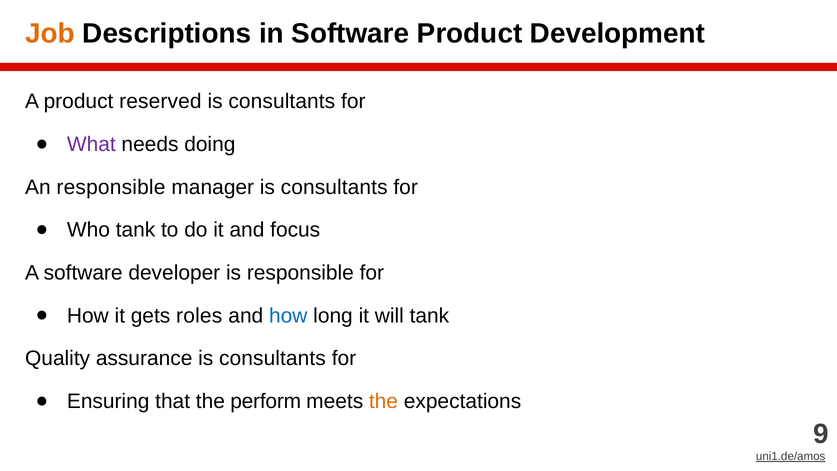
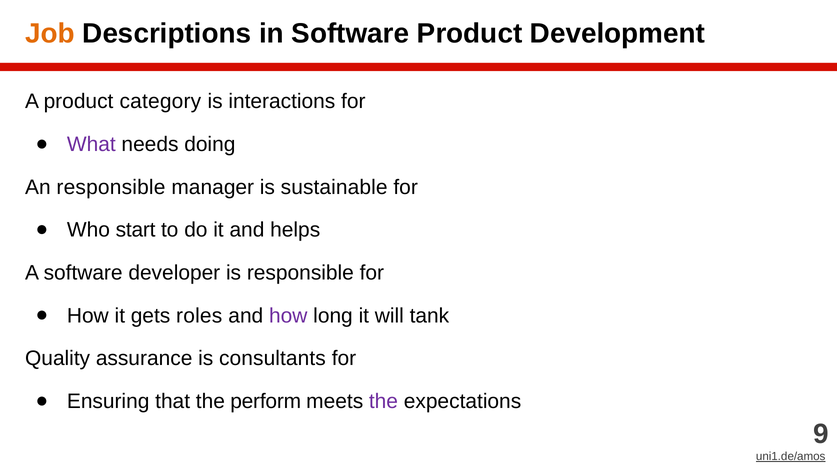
reserved: reserved -> category (160, 101)
consultants: consultants -> interactions (282, 101)
manager is consultants: consultants -> sustainable (334, 187)
Who tank: tank -> start (136, 230)
focus: focus -> helps (295, 230)
how colour: blue -> purple (288, 316)
the colour: orange -> purple (383, 401)
